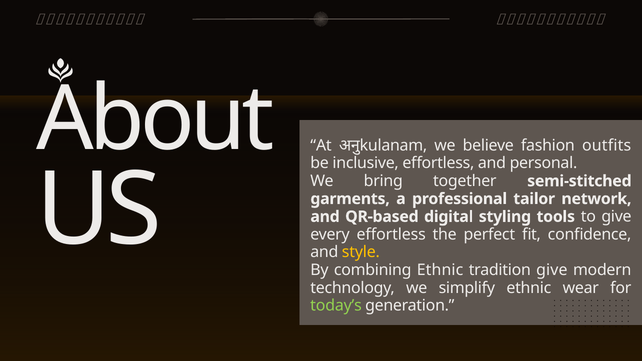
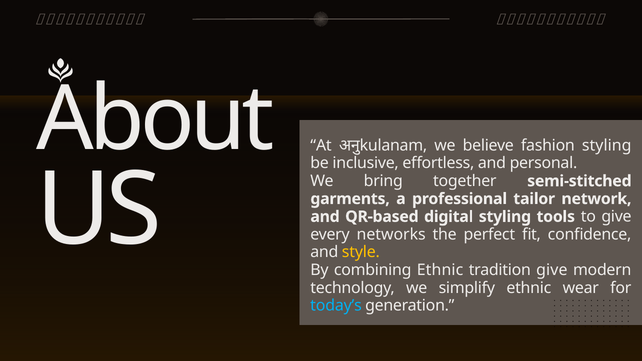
fashion outfits: outfits -> styling (607, 145)
every effortless: effortless -> networks (391, 235)
today’s colour: light green -> light blue (336, 306)
